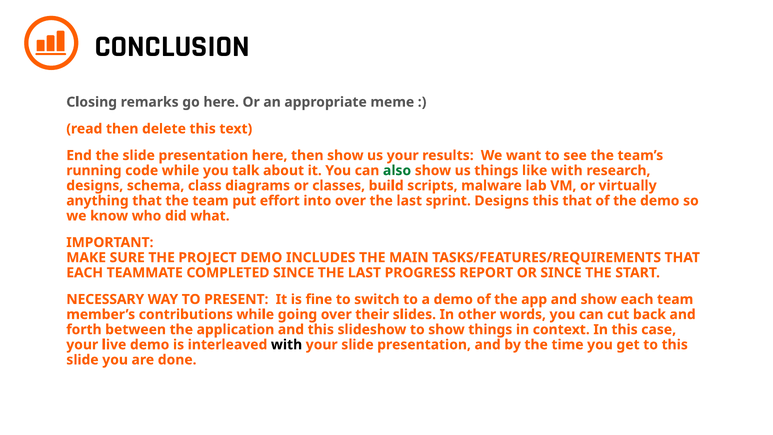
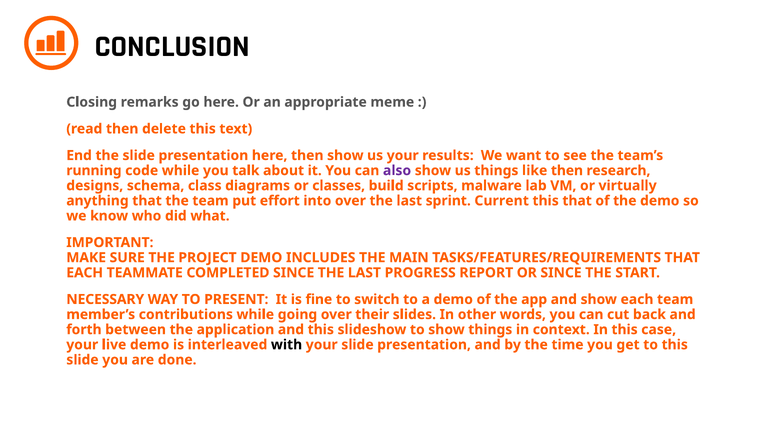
also colour: green -> purple (397, 170)
like with: with -> then (567, 170)
sprint Designs: Designs -> Current (502, 201)
